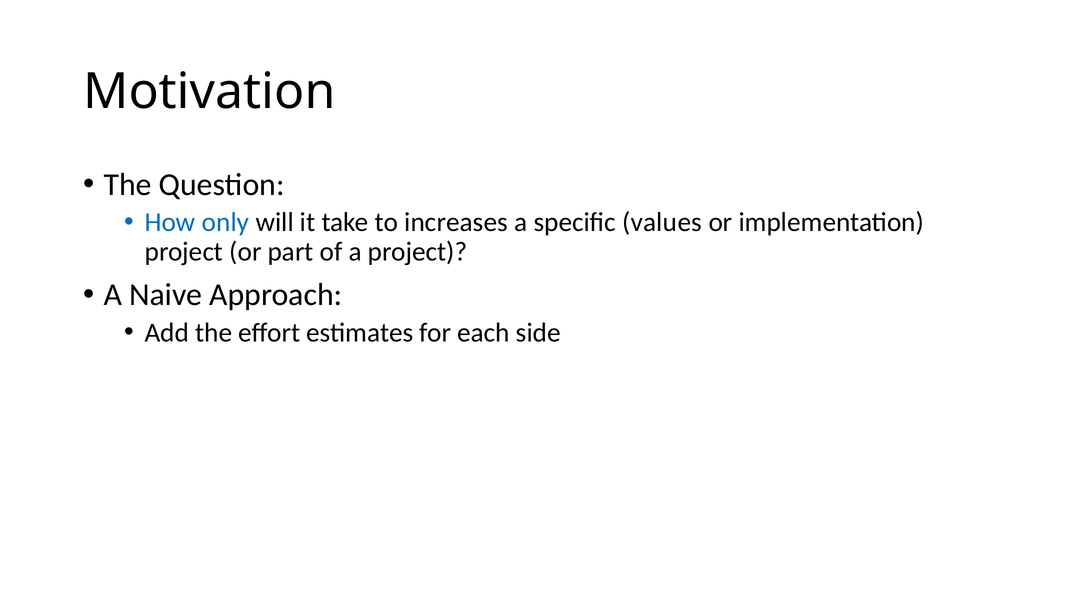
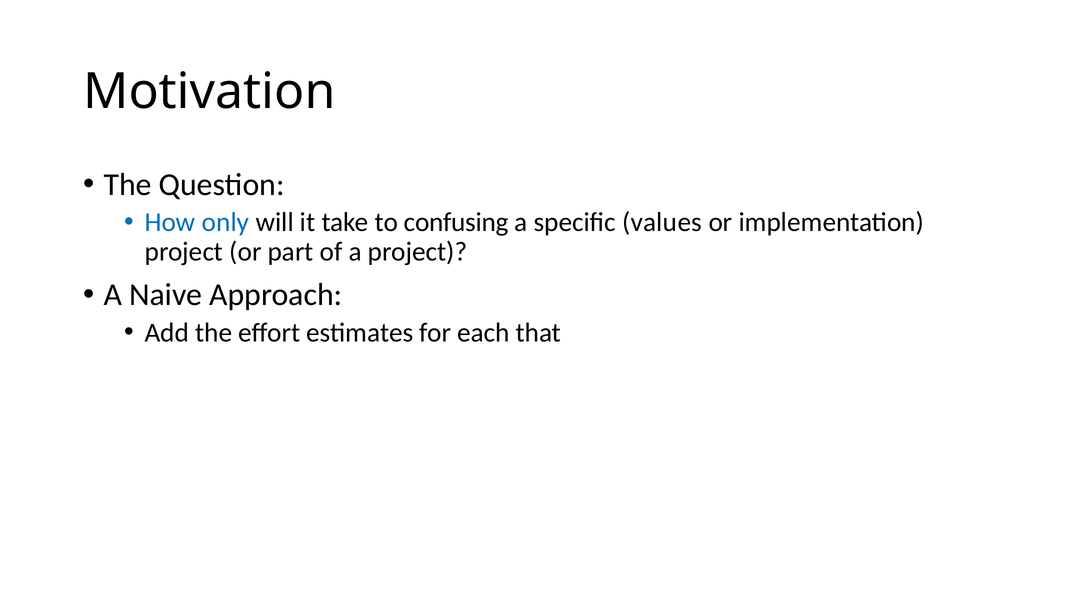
increases: increases -> confusing (456, 222)
side: side -> that (538, 333)
